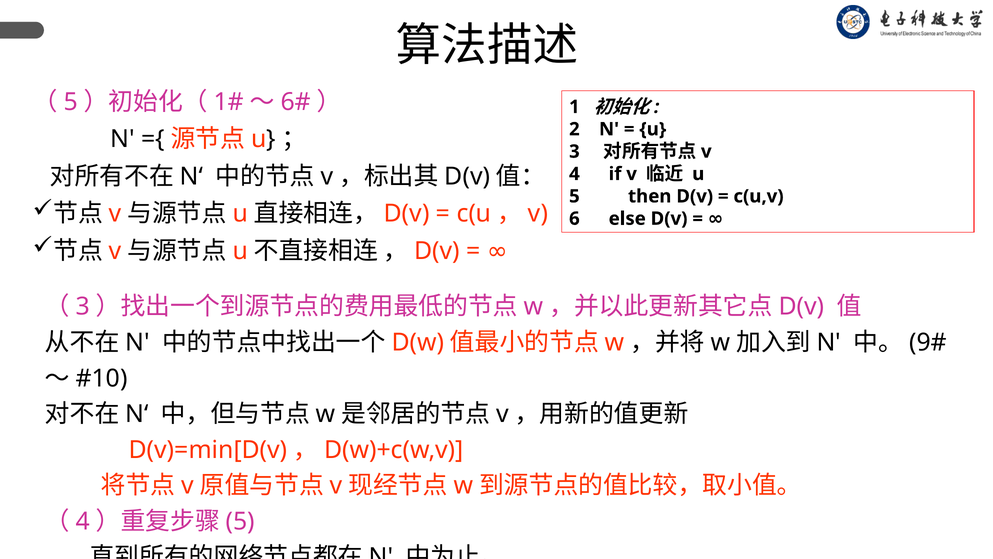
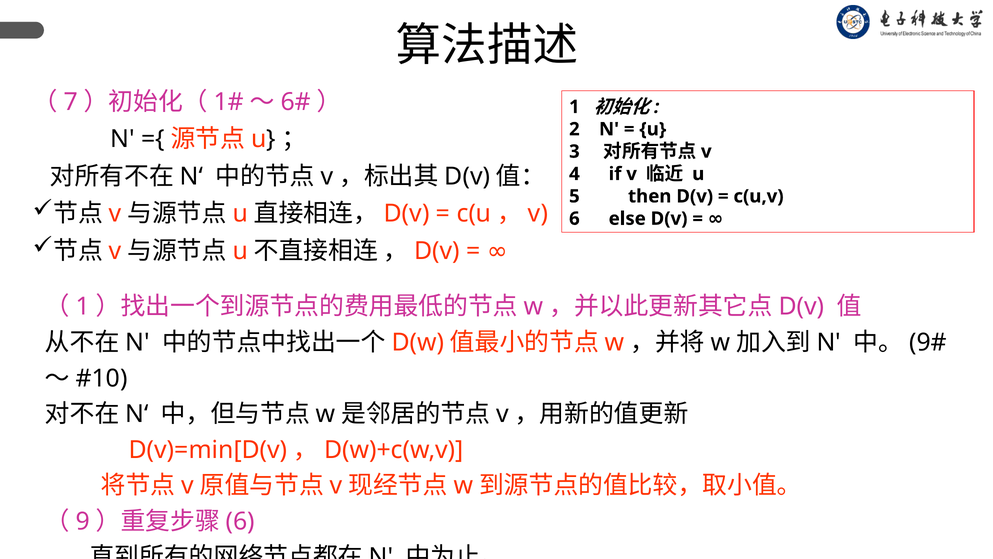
5: 5 -> 7 (71, 102)
3: 3 -> 1 (83, 307)
4: 4 -> 9 (83, 521)
5: 5 -> 6 (240, 521)
